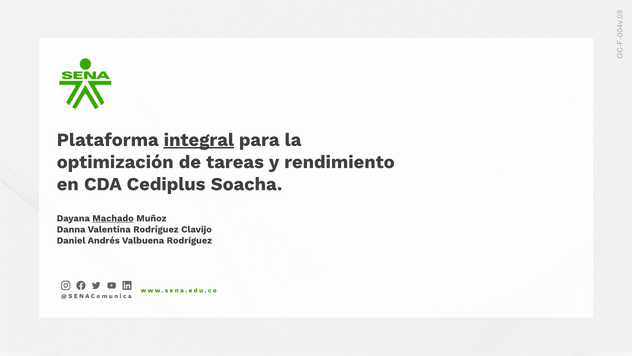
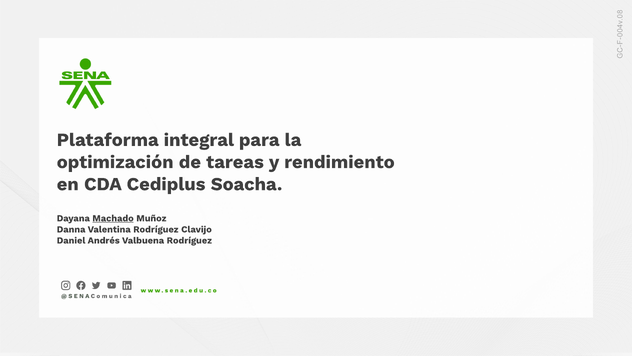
integral underline: present -> none (199, 140)
